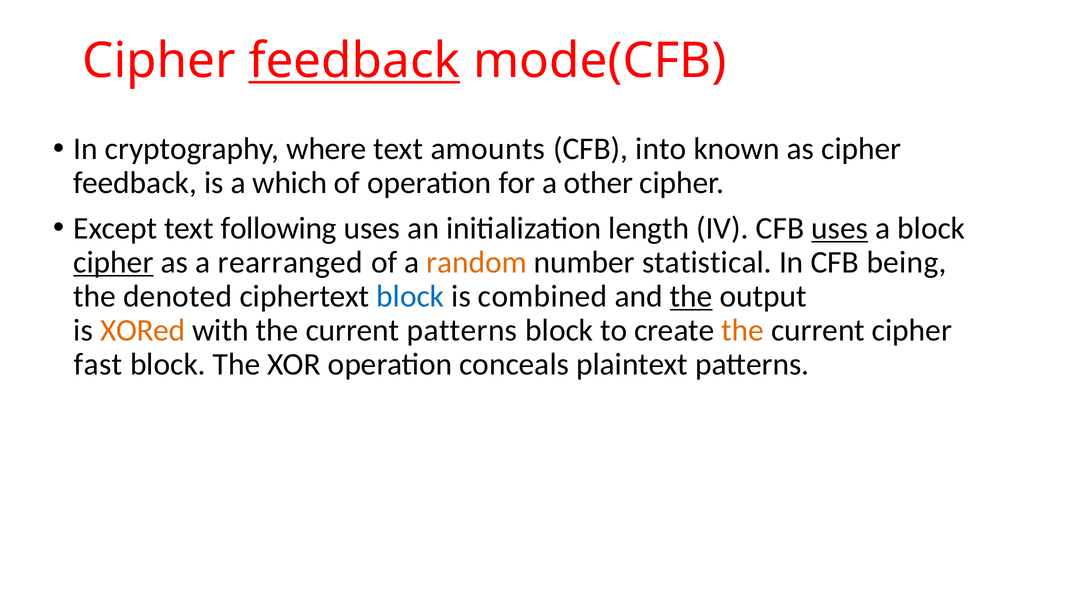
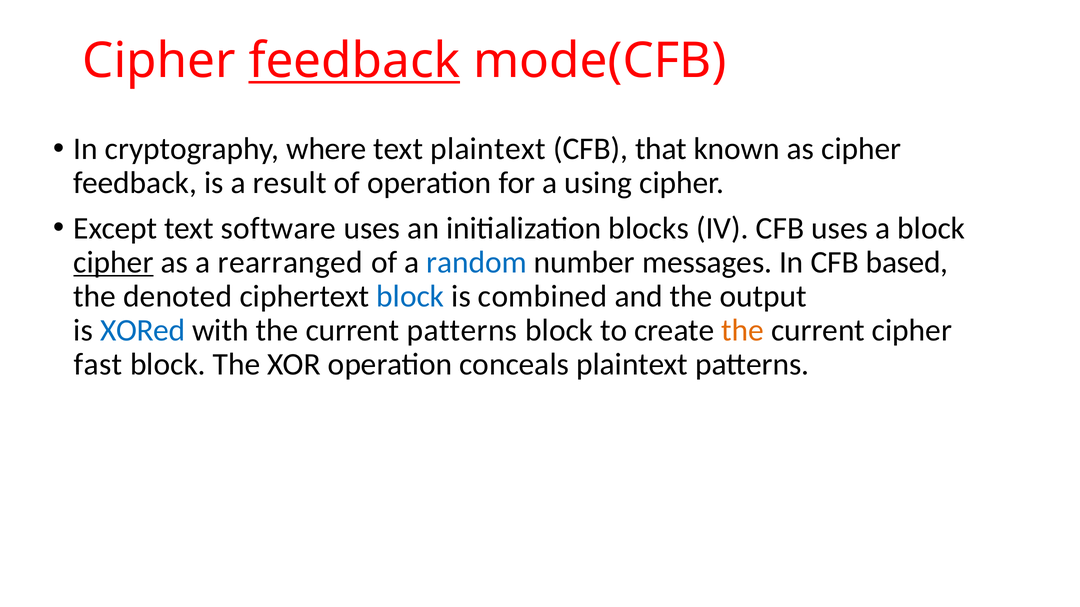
text amounts: amounts -> plaintext (488, 149)
into: into -> that (661, 149)
which: which -> result (290, 183)
other: other -> using (598, 183)
following: following -> software (278, 228)
length: length -> blocks (649, 228)
uses underline: present -> none (840, 228)
random colour: orange -> blue (477, 262)
statistical: statistical -> messages (707, 262)
being: being -> based (907, 262)
the underline: present -> none (691, 296)
XORed colour: orange -> blue (143, 330)
